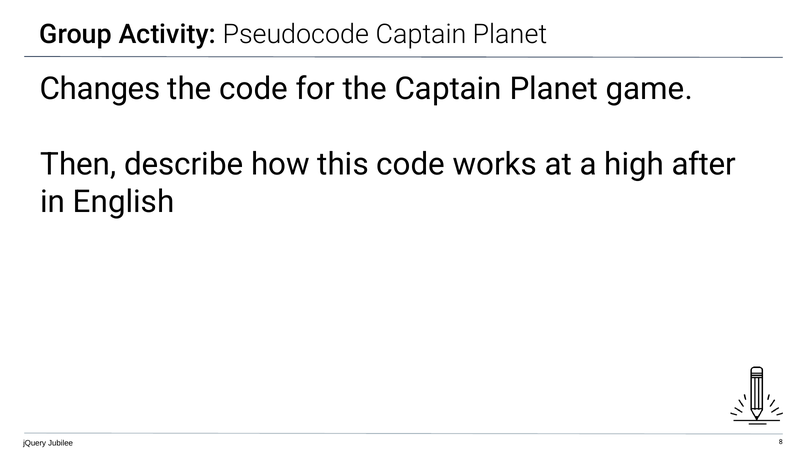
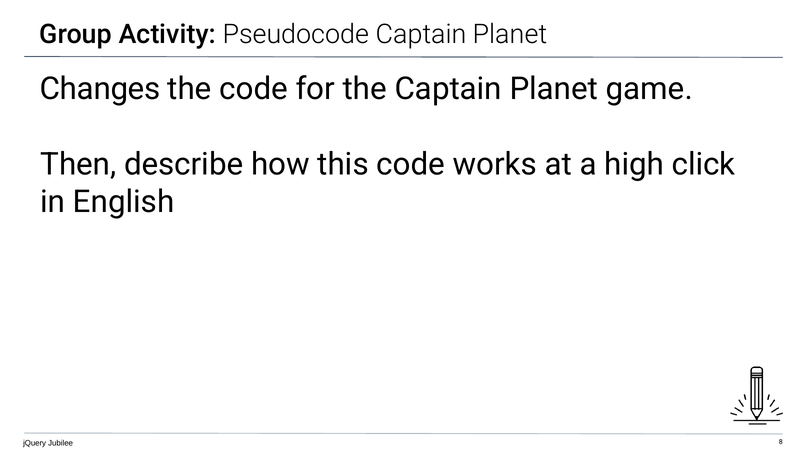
after: after -> click (704, 164)
